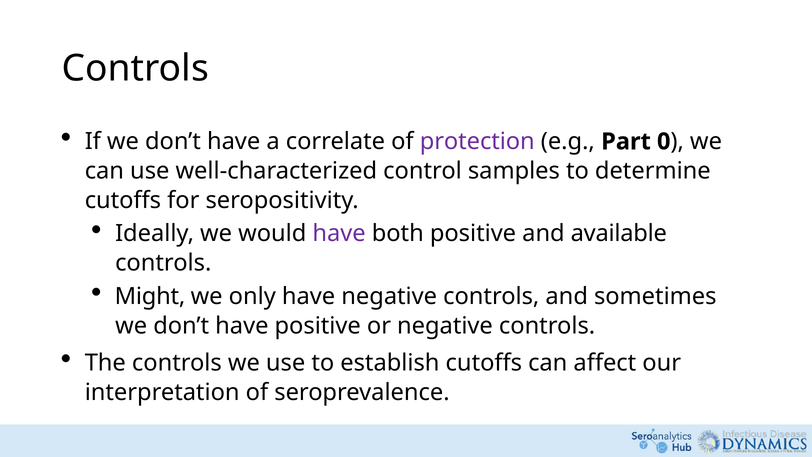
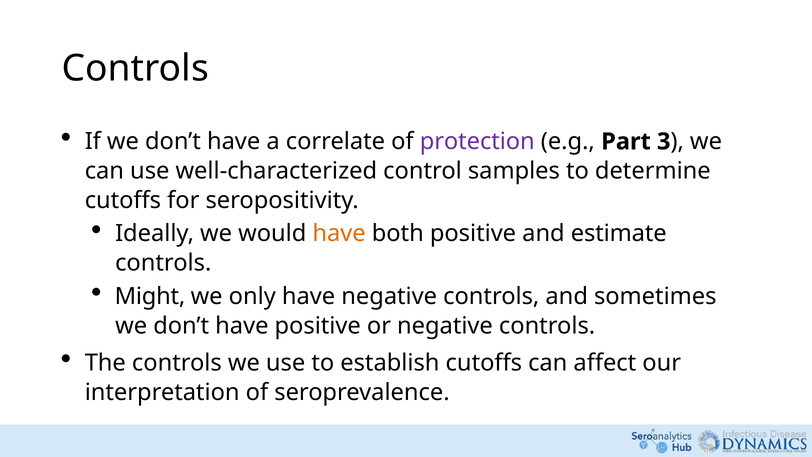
0: 0 -> 3 (664, 141)
have colour: purple -> orange (339, 234)
available: available -> estimate (619, 234)
